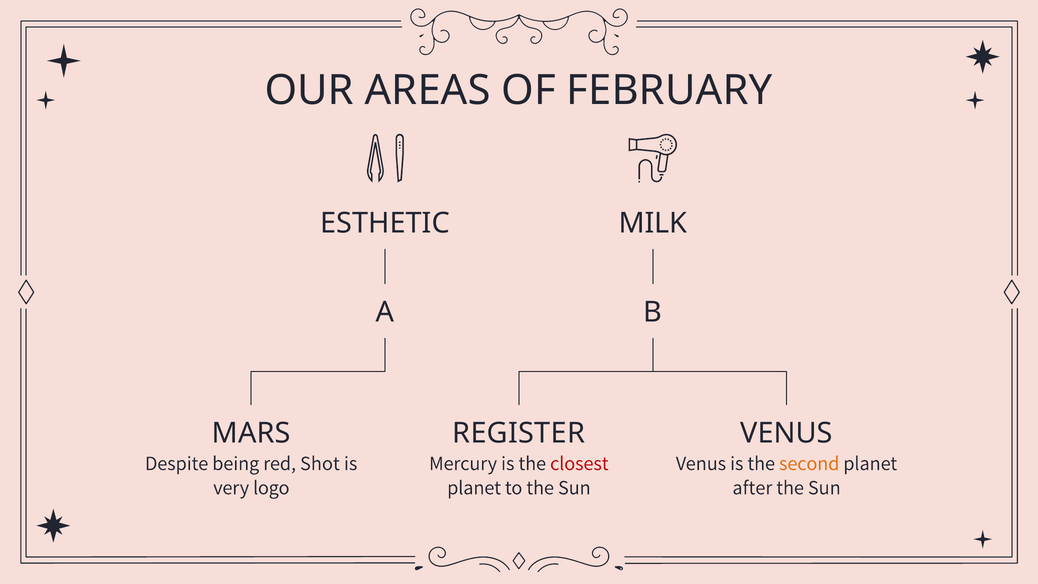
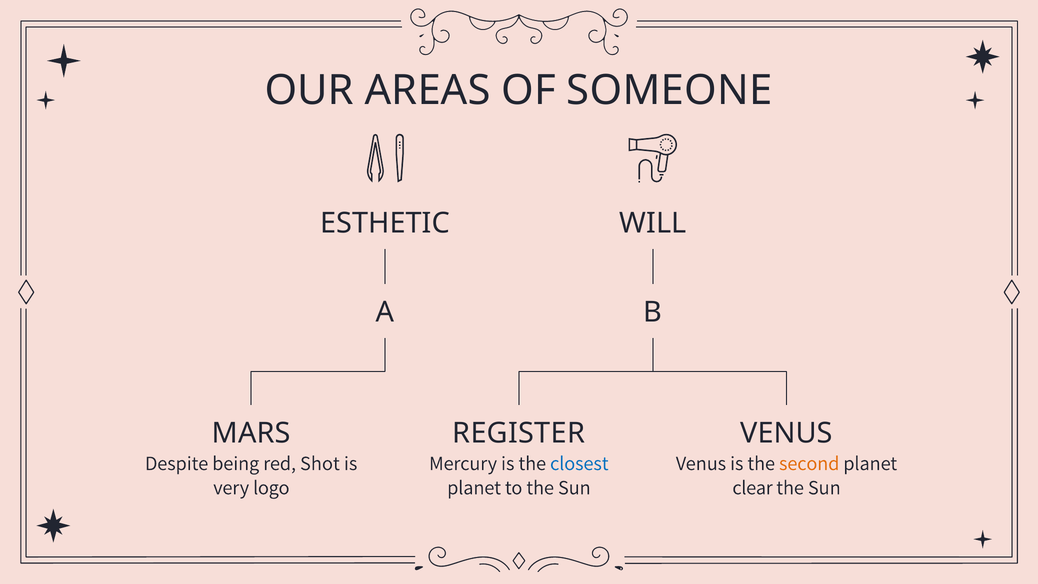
FEBRUARY: FEBRUARY -> SOMEONE (669, 90)
MILK: MILK -> WILL (653, 223)
closest colour: red -> blue (579, 463)
after: after -> clear (753, 488)
